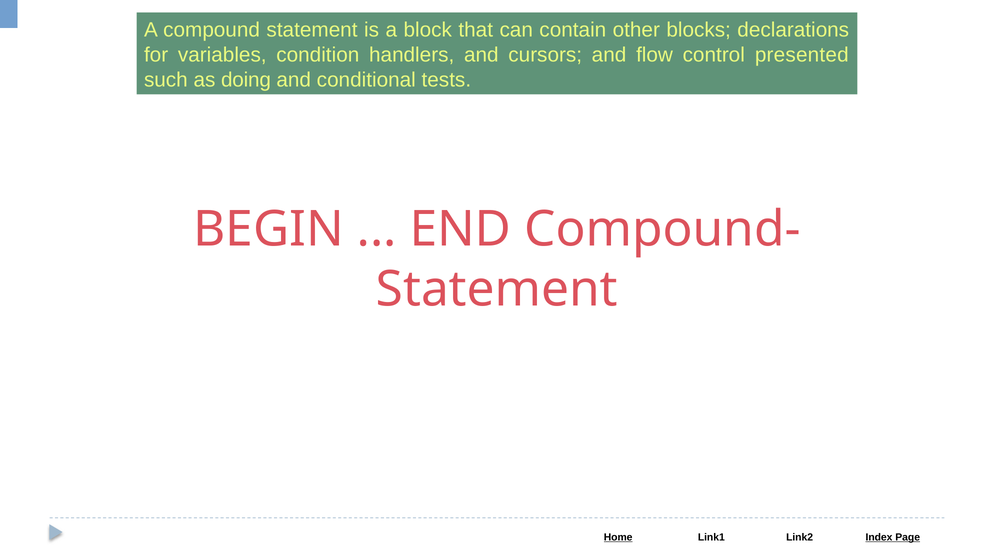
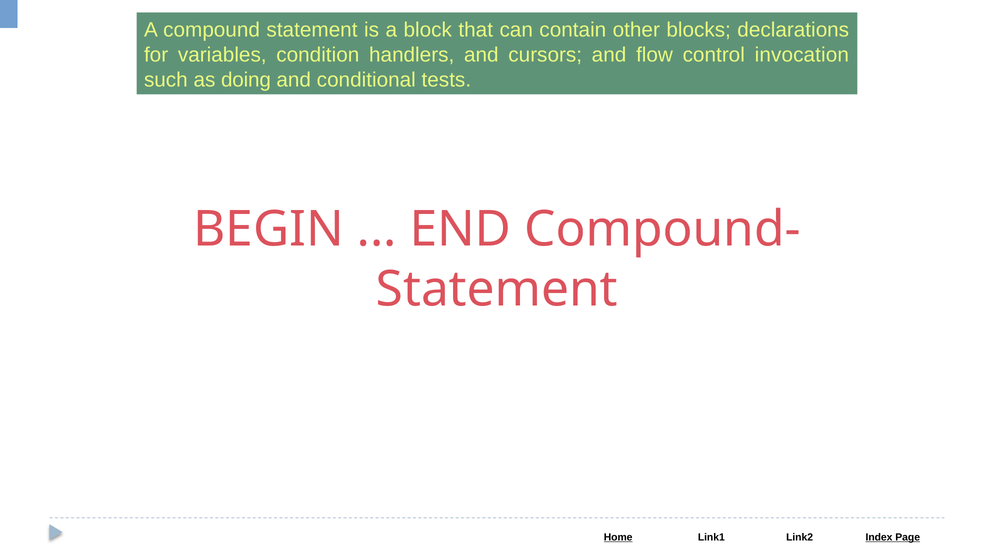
presented: presented -> invocation (802, 55)
